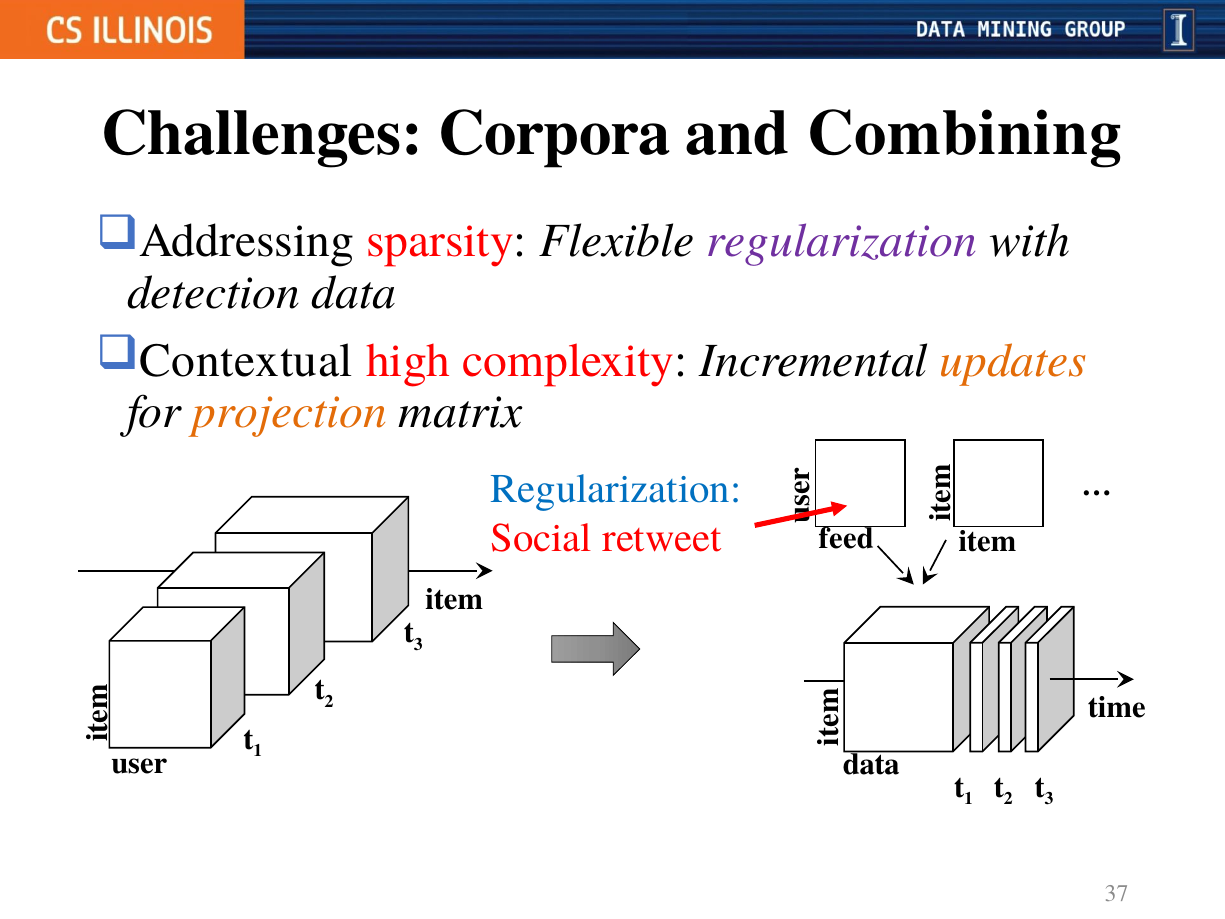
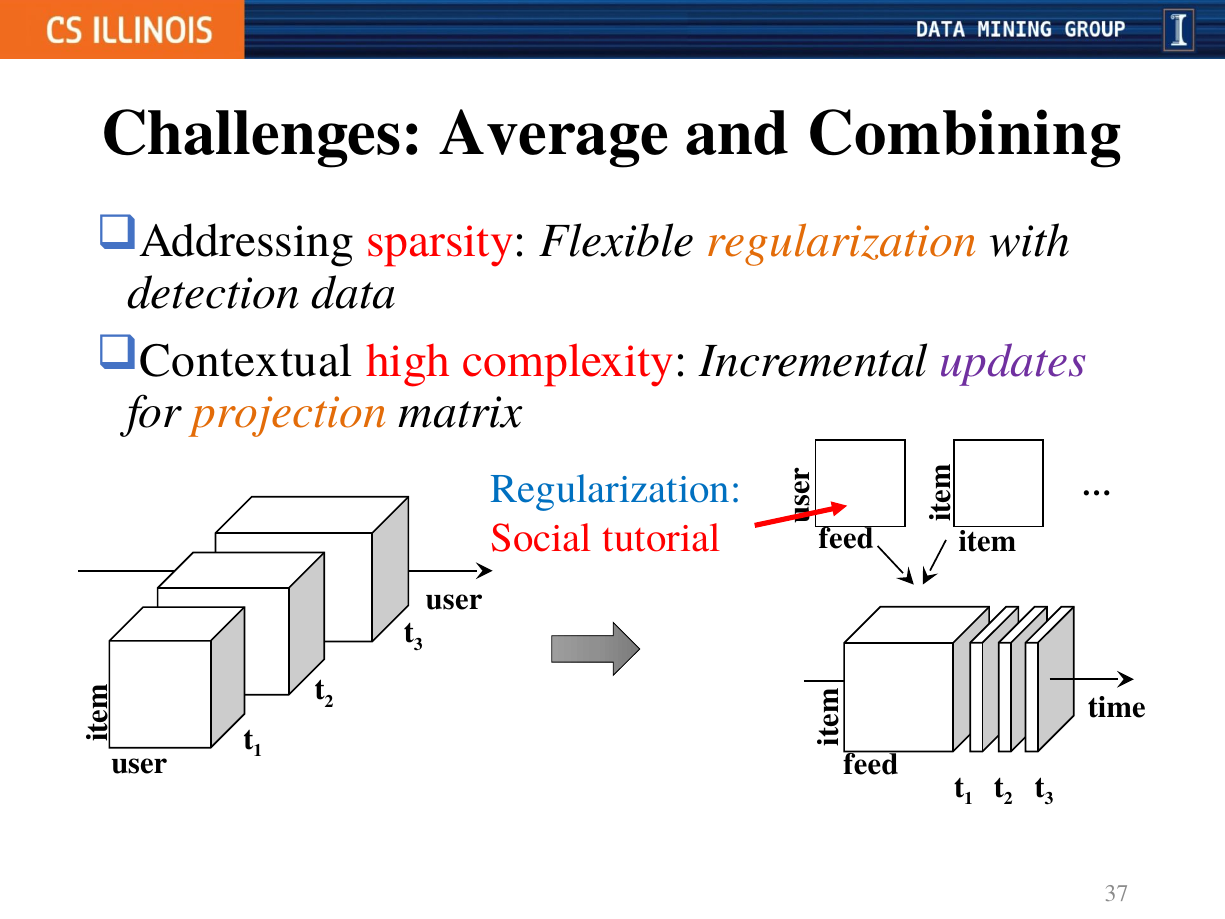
Corpora: Corpora -> Average (554, 133)
regularization colour: purple -> orange (842, 241)
updates colour: orange -> purple (1014, 361)
retweet: retweet -> tutorial (662, 538)
item: item -> user (454, 599)
data: data -> feed (871, 764)
